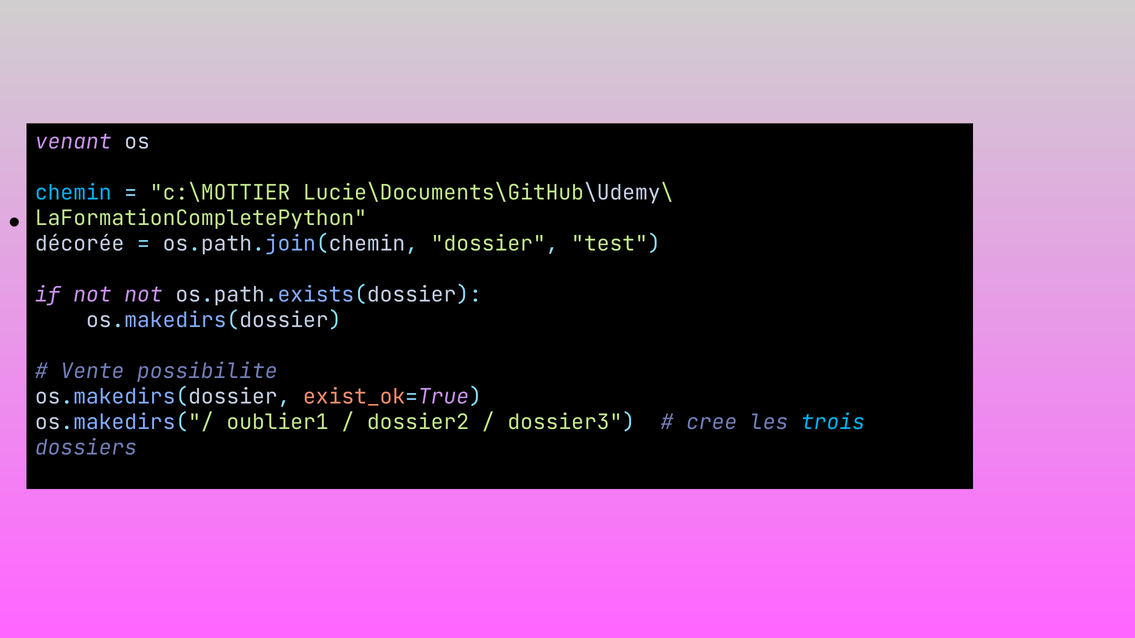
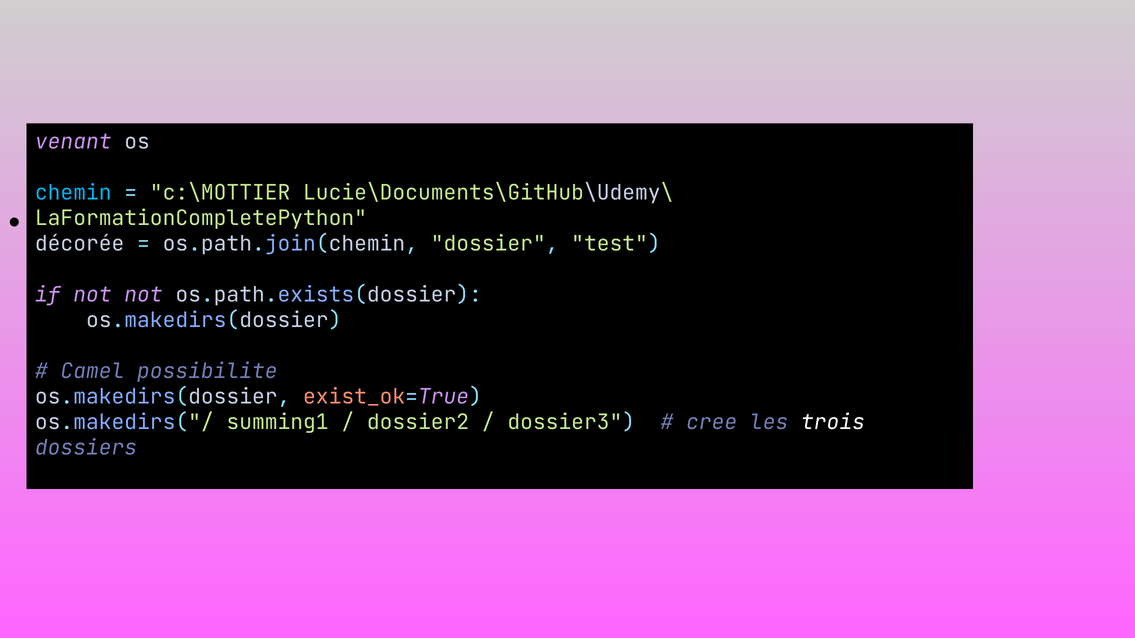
Vente: Vente -> Camel (92, 372)
oublier1: oublier1 -> summing1 (278, 423)
trois colour: light blue -> white (833, 423)
